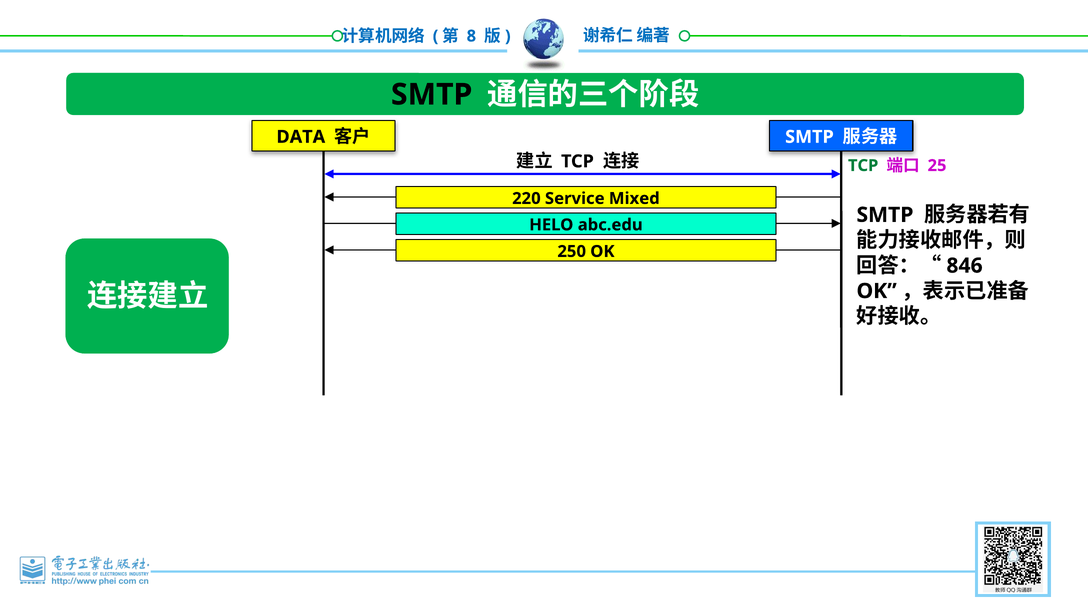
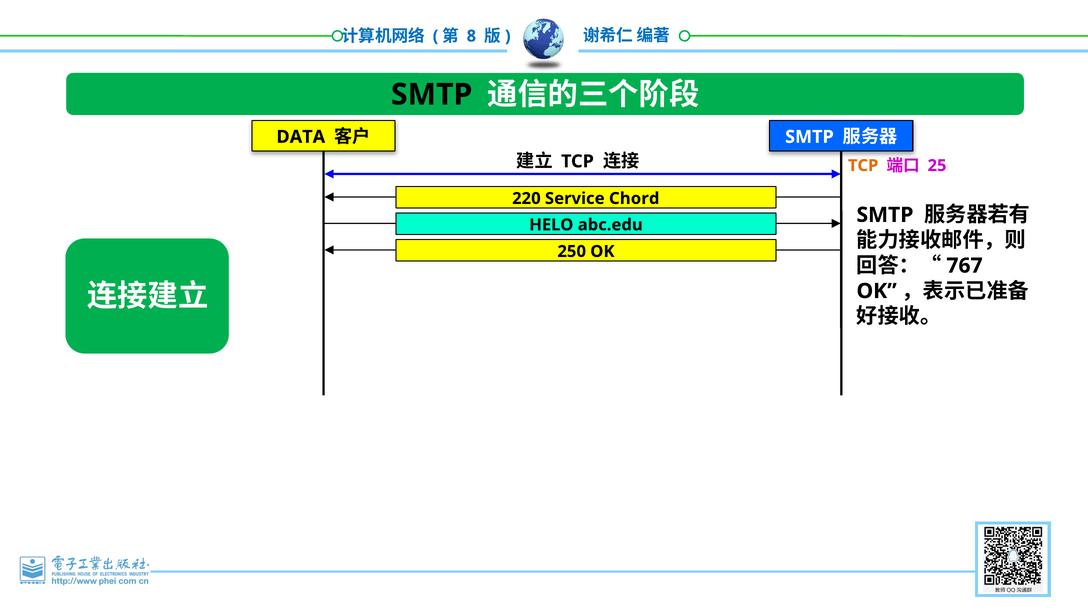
TCP colour: green -> orange (863, 166)
Mixed: Mixed -> Chord (634, 198)
846: 846 -> 767 (965, 266)
